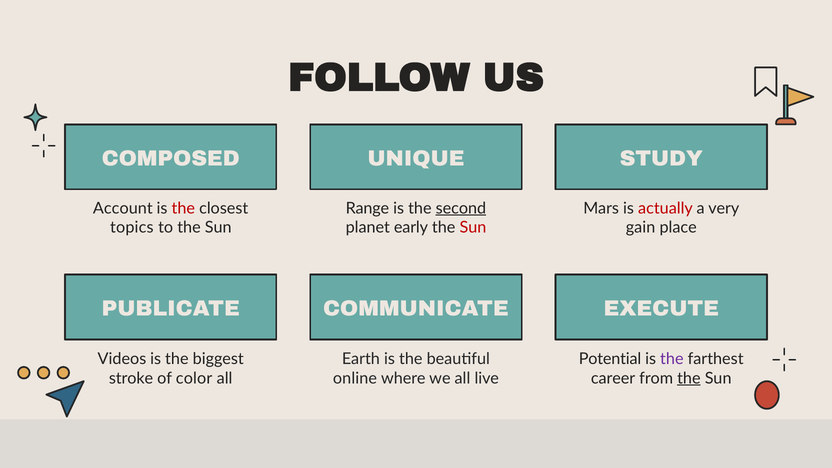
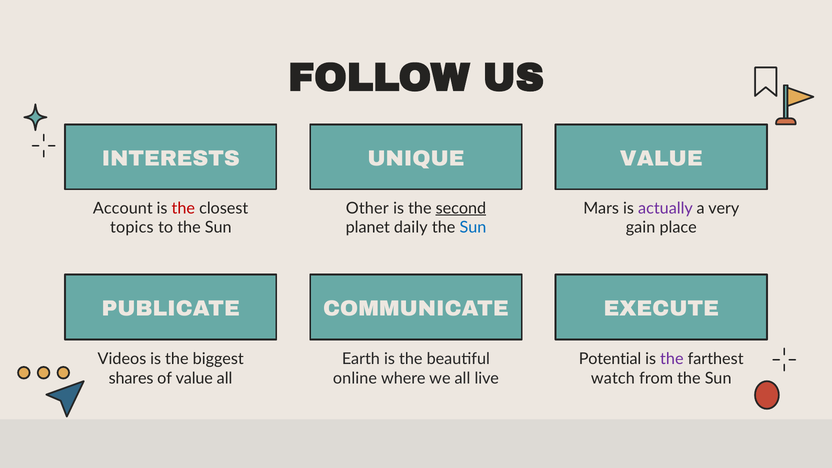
COMPOSED: COMPOSED -> INTERESTS (171, 158)
UNIQUE STUDY: STUDY -> VALUE (661, 158)
Range: Range -> Other (367, 208)
actually colour: red -> purple (665, 208)
early: early -> daily (411, 228)
Sun colour: red -> blue (473, 228)
stroke: stroke -> shares (131, 378)
of color: color -> value (194, 378)
career: career -> watch (613, 378)
the underline: present -> none (689, 378)
